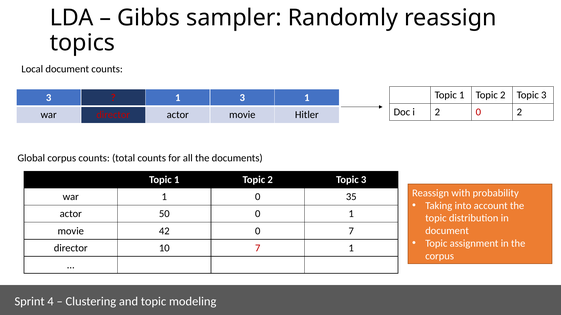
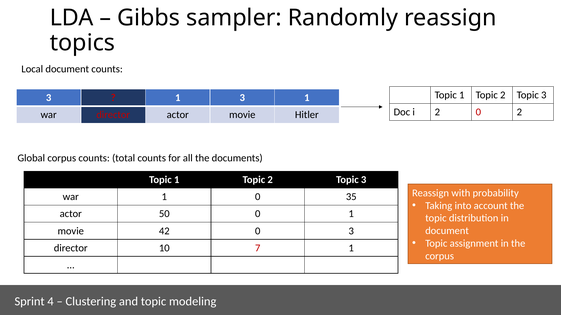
0 7: 7 -> 3 (351, 231)
